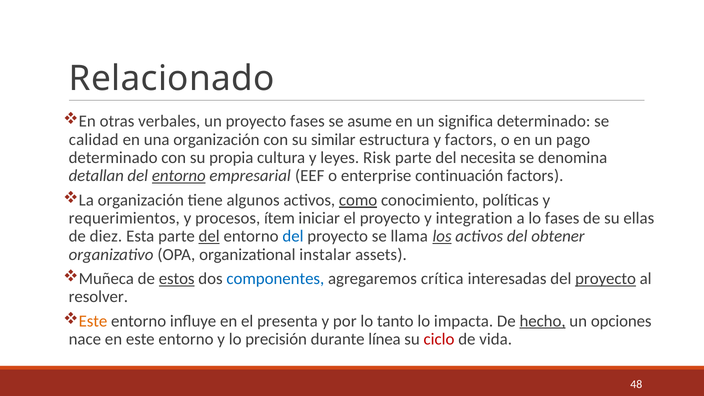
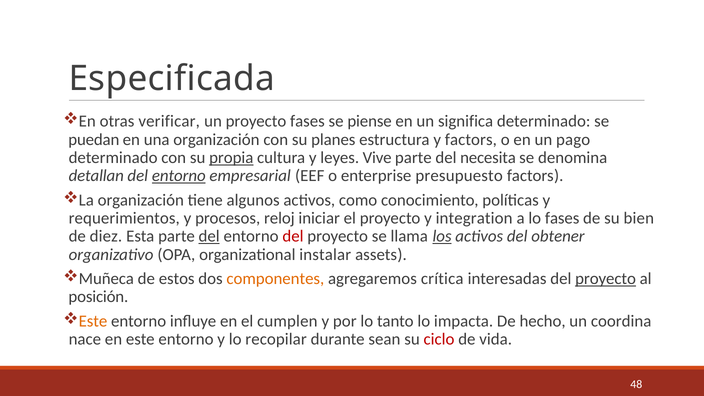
Relacionado: Relacionado -> Especificada (172, 79)
verbales: verbales -> verificar (169, 121)
asume: asume -> piense (370, 121)
calidad: calidad -> puedan (94, 140)
similar: similar -> planes (333, 140)
propia underline: none -> present (231, 158)
Risk: Risk -> Vive (377, 158)
continuación: continuación -> presupuesto (459, 176)
como underline: present -> none (358, 200)
ítem: ítem -> reloj (279, 218)
ellas: ellas -> bien (639, 218)
del colour: blue -> red (293, 236)
estos underline: present -> none (177, 279)
componentes colour: blue -> orange (275, 279)
resolver: resolver -> posición (98, 297)
presenta: presenta -> cumplen (287, 321)
hecho underline: present -> none (543, 321)
opciones: opciones -> coordina (621, 321)
precisión: precisión -> recopilar (276, 339)
línea: línea -> sean (384, 339)
